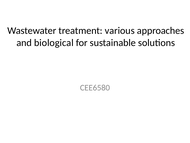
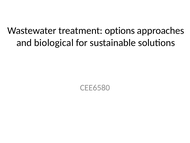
various: various -> options (120, 31)
